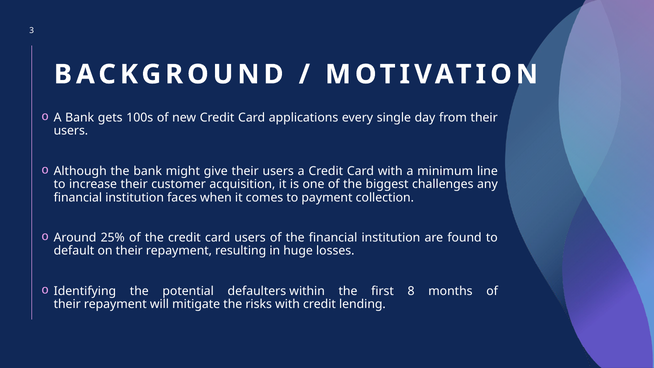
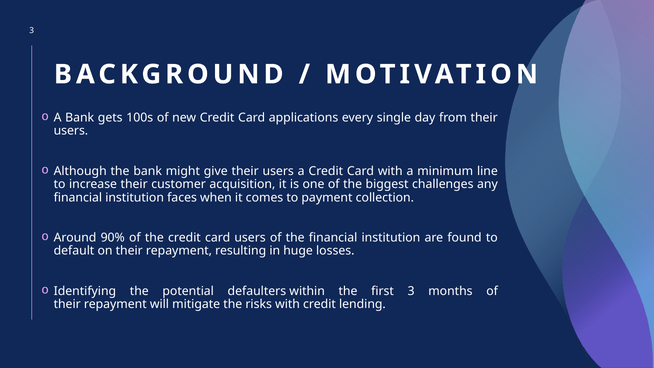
25%: 25% -> 90% (113, 238)
first 8: 8 -> 3 (411, 291)
